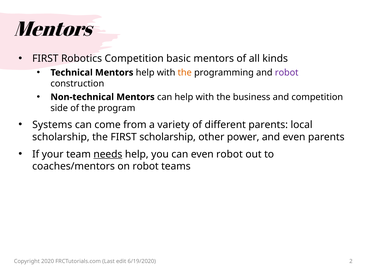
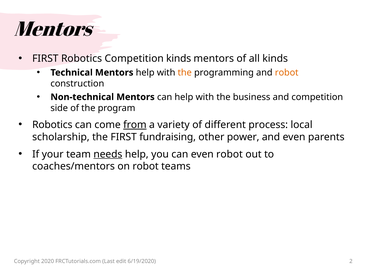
Competition basic: basic -> kinds (179, 59)
robot colour: purple -> orange (287, 73)
Systems: Systems -> Robotics (52, 125)
from underline: none -> present (135, 125)
different parents: parents -> process (268, 125)
FIRST scholarship: scholarship -> fundraising (168, 137)
